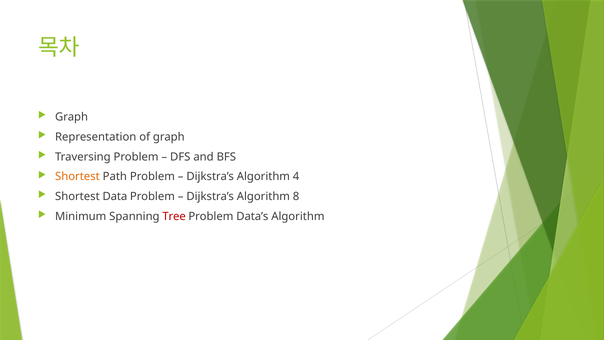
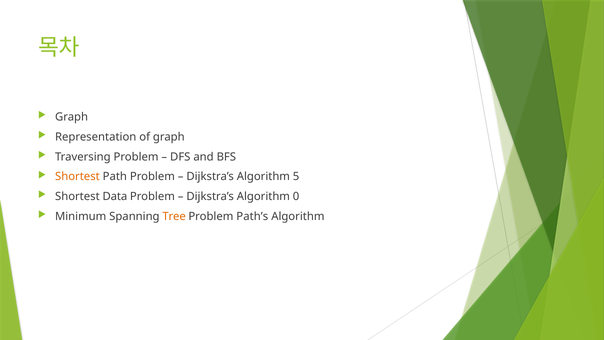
4: 4 -> 5 (296, 177)
8: 8 -> 0 (296, 196)
Tree colour: red -> orange (174, 216)
Data’s: Data’s -> Path’s (252, 216)
